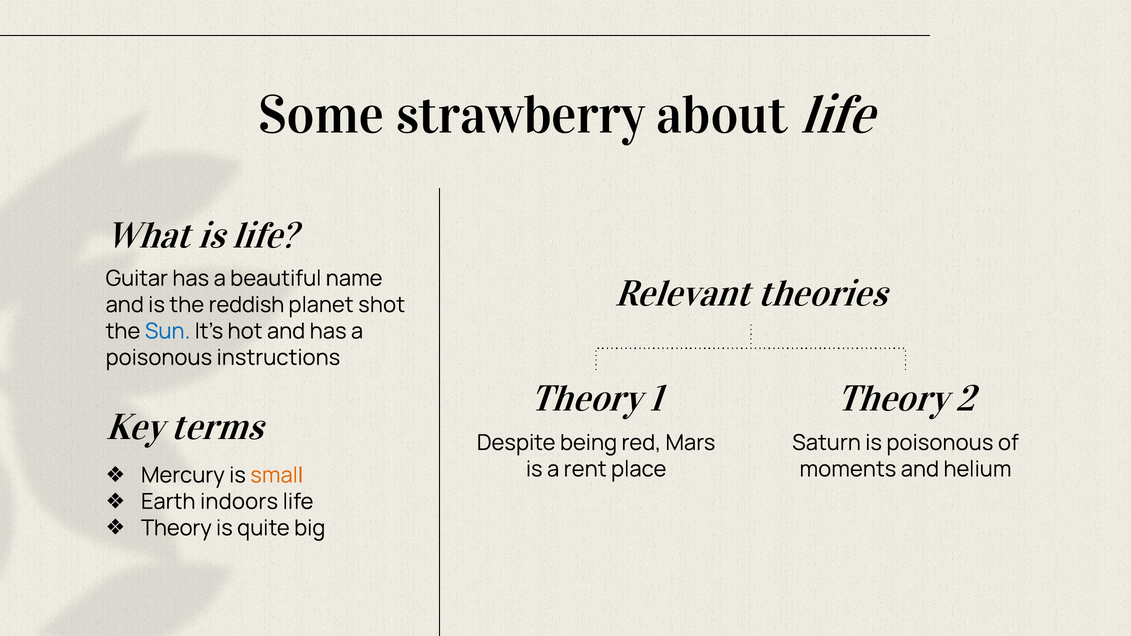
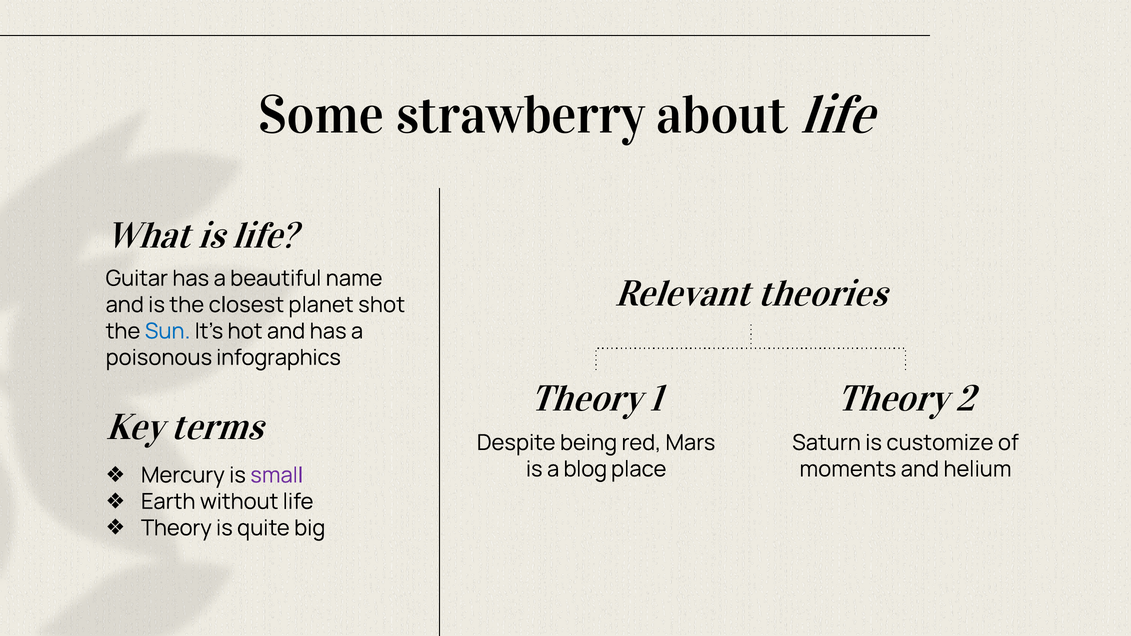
reddish: reddish -> closest (246, 305)
instructions: instructions -> infographics (279, 358)
is poisonous: poisonous -> customize (940, 443)
rent: rent -> blog (585, 469)
small colour: orange -> purple (277, 475)
indoors: indoors -> without (239, 502)
